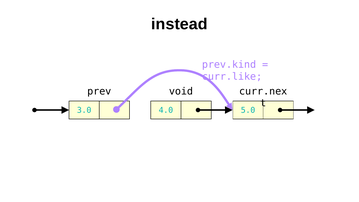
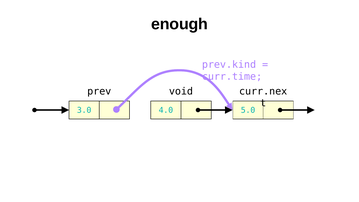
instead: instead -> enough (180, 24)
curr.like: curr.like -> curr.time (232, 77)
